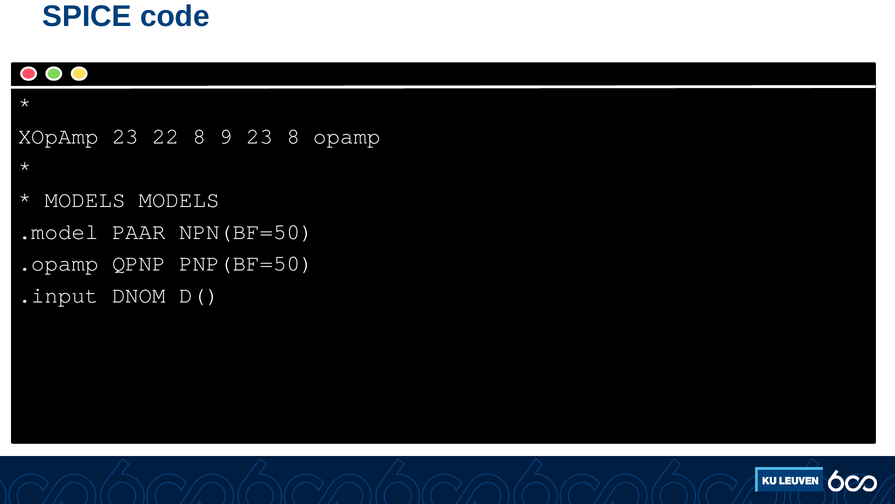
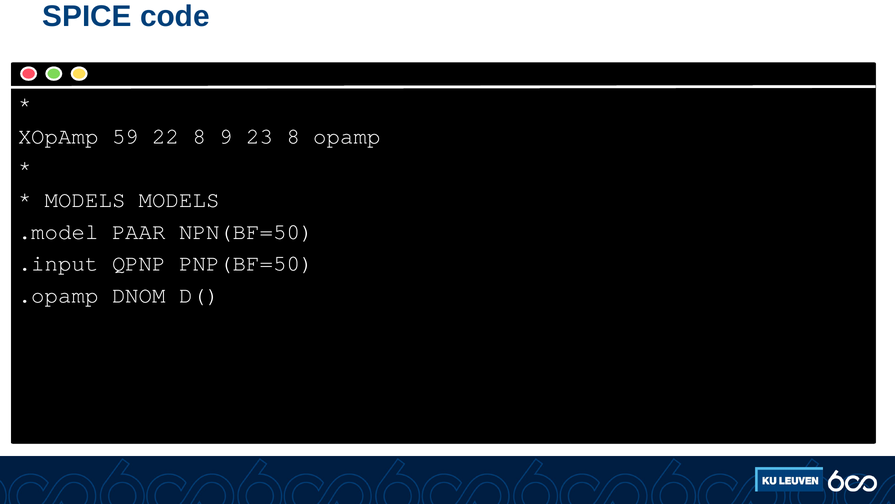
XOpAmp 23: 23 -> 59 (125, 136)
.opamp: .opamp -> .input (58, 263)
.input: .input -> .opamp (58, 295)
